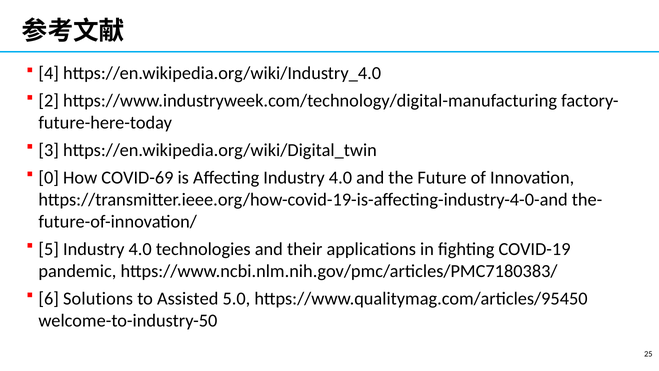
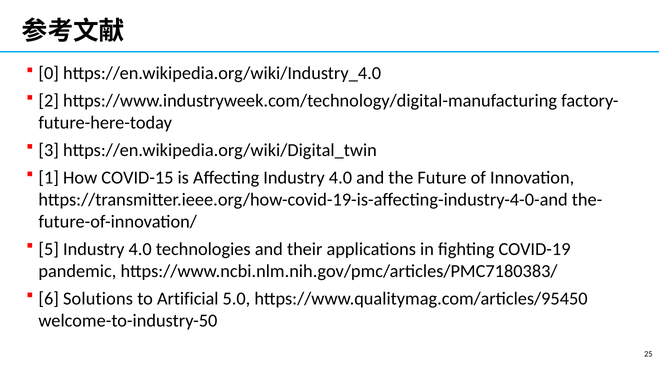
4: 4 -> 0 (49, 73)
0: 0 -> 1 (49, 177)
COVID-69: COVID-69 -> COVID-15 (137, 177)
Assisted: Assisted -> Artificial (188, 298)
